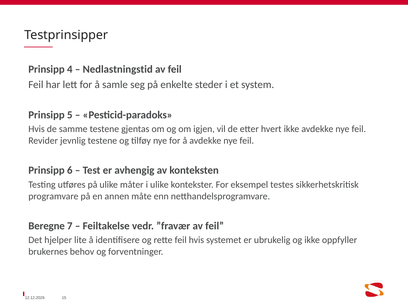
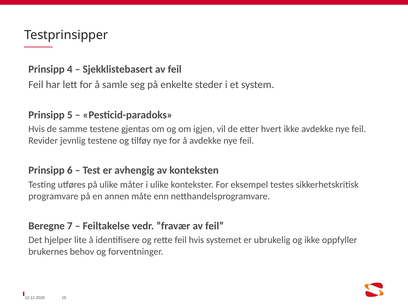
Nedlastningstid: Nedlastningstid -> Sjekklistebasert (118, 69)
